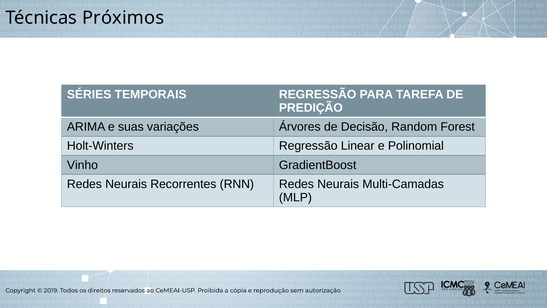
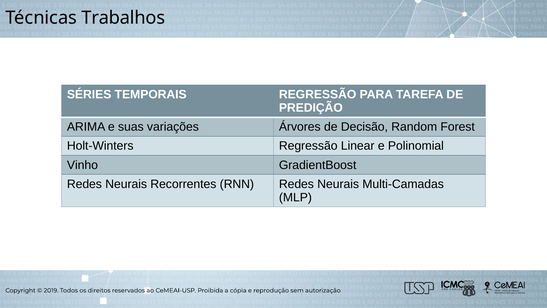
Próximos: Próximos -> Trabalhos (123, 18)
